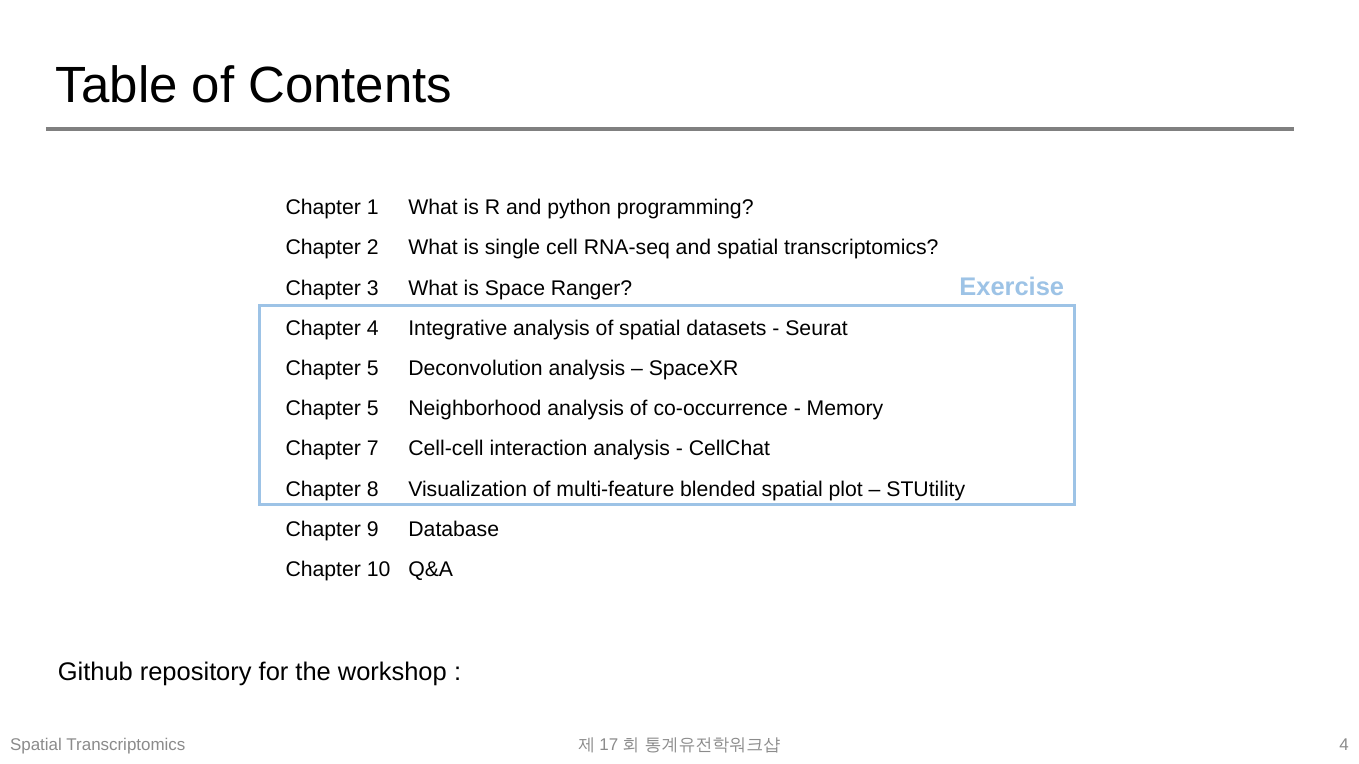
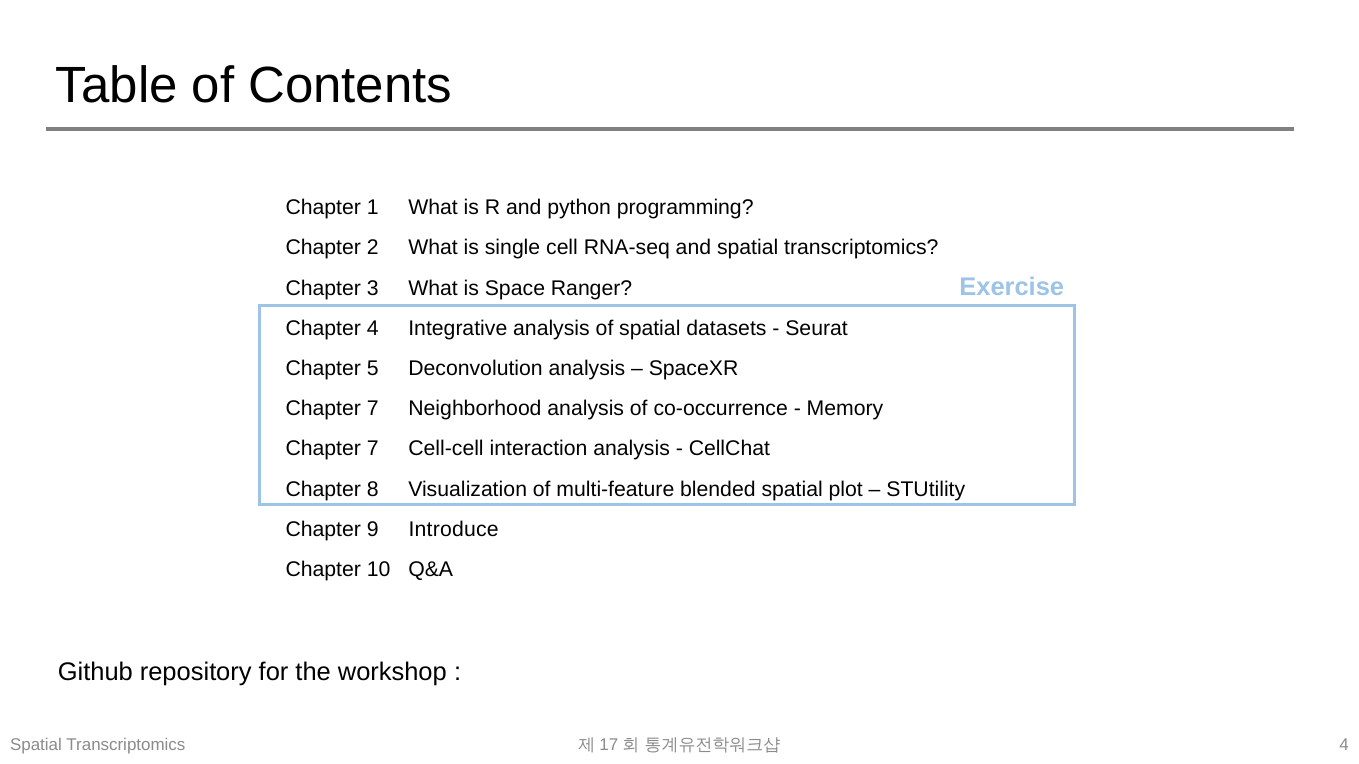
5: 5 -> 7 (373, 409)
Database: Database -> Introduce (454, 530)
